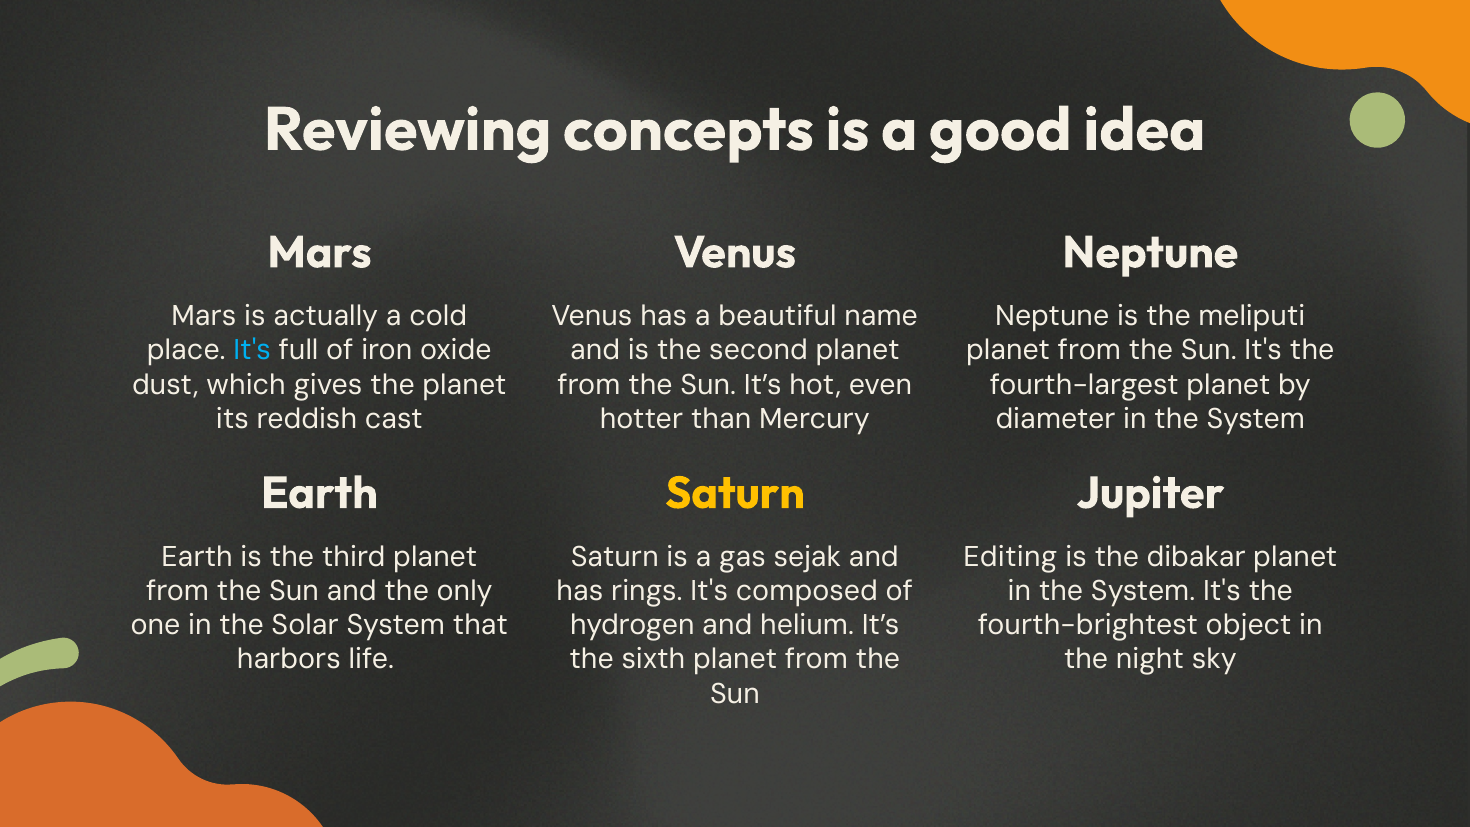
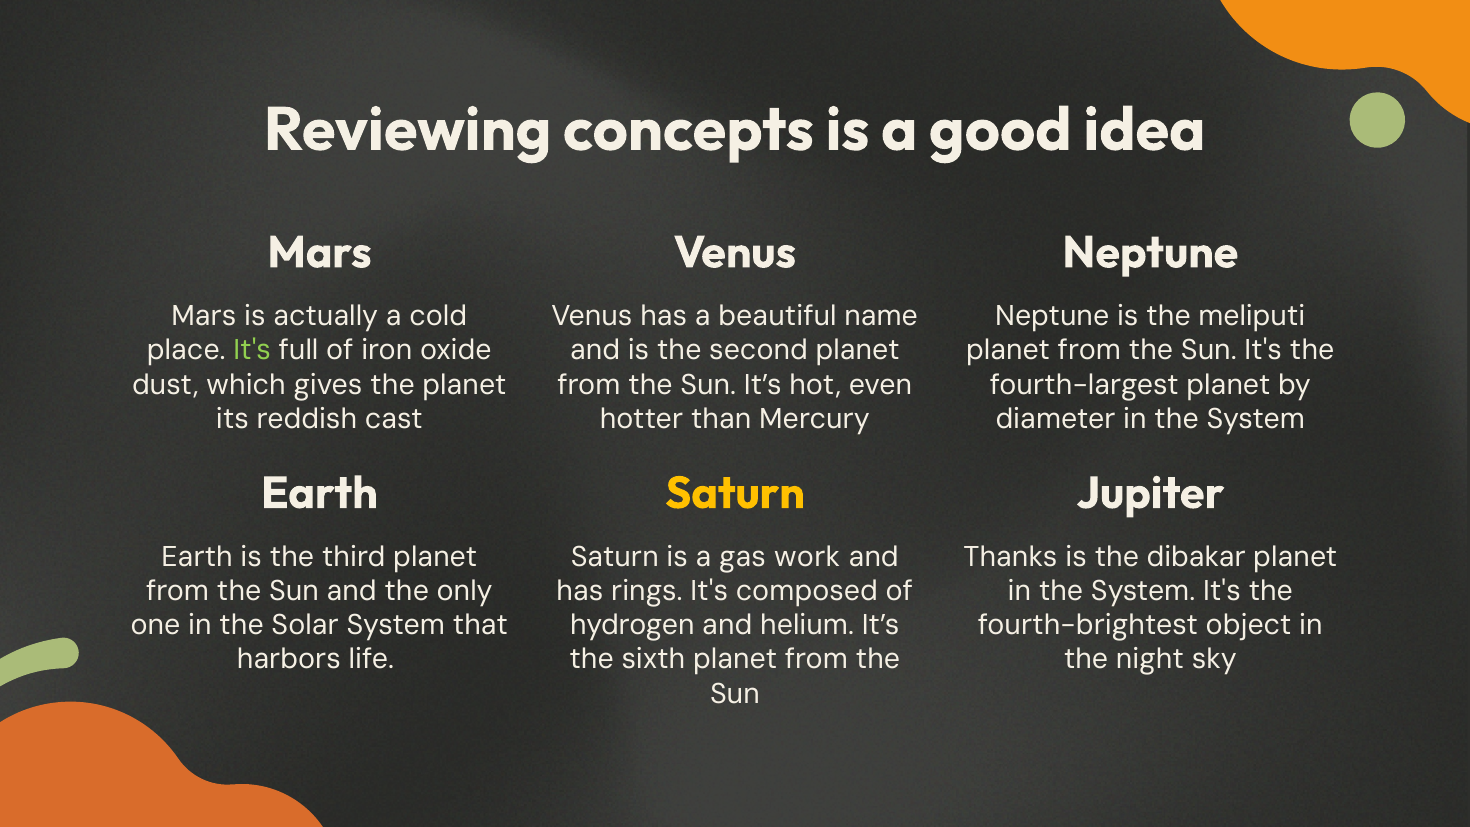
It's colour: light blue -> light green (252, 350)
sejak: sejak -> work (807, 557)
Editing: Editing -> Thanks (1010, 557)
